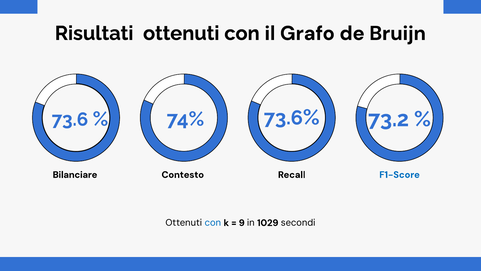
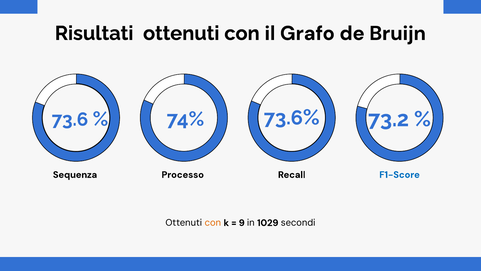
Bilanciare: Bilanciare -> Sequenza (75, 174)
Contesto: Contesto -> Processo (183, 174)
con colour: blue -> orange (213, 223)
